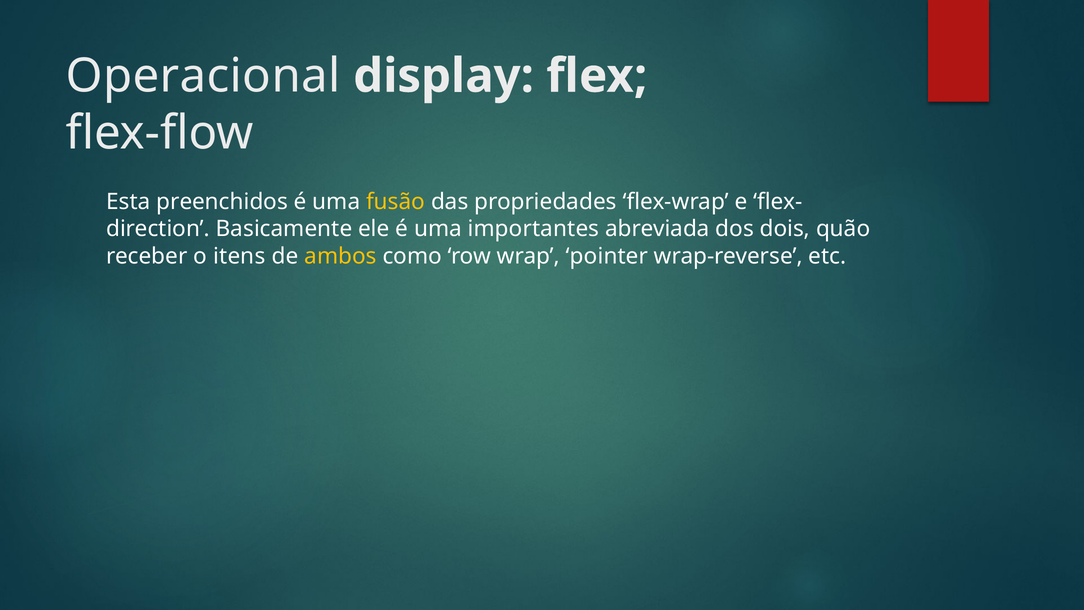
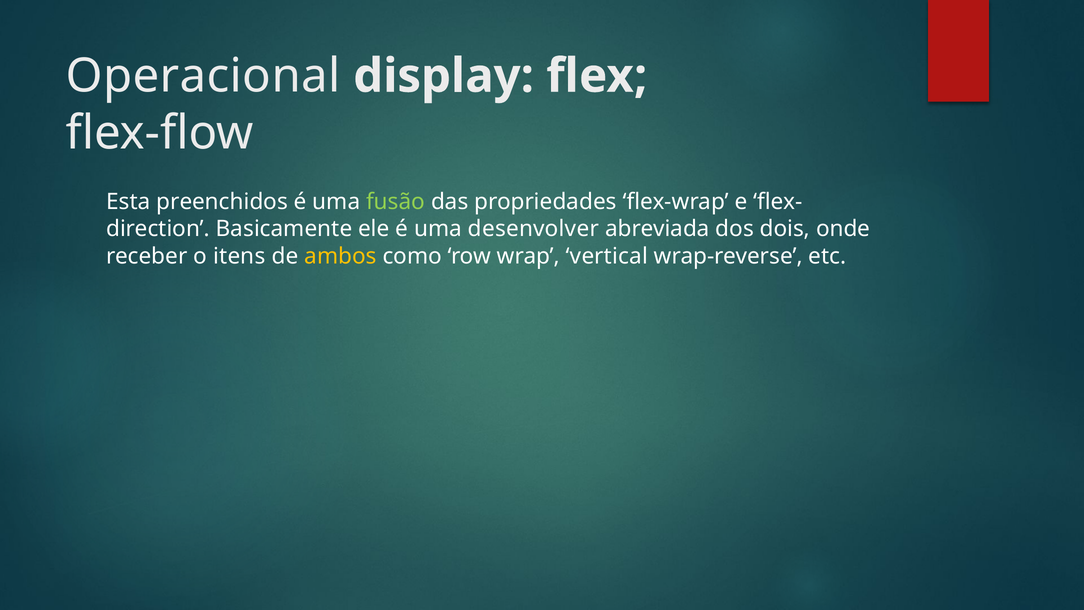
fusão colour: yellow -> light green (396, 202)
importantes: importantes -> desenvolver (533, 229)
quão: quão -> onde (843, 229)
pointer: pointer -> vertical (607, 256)
